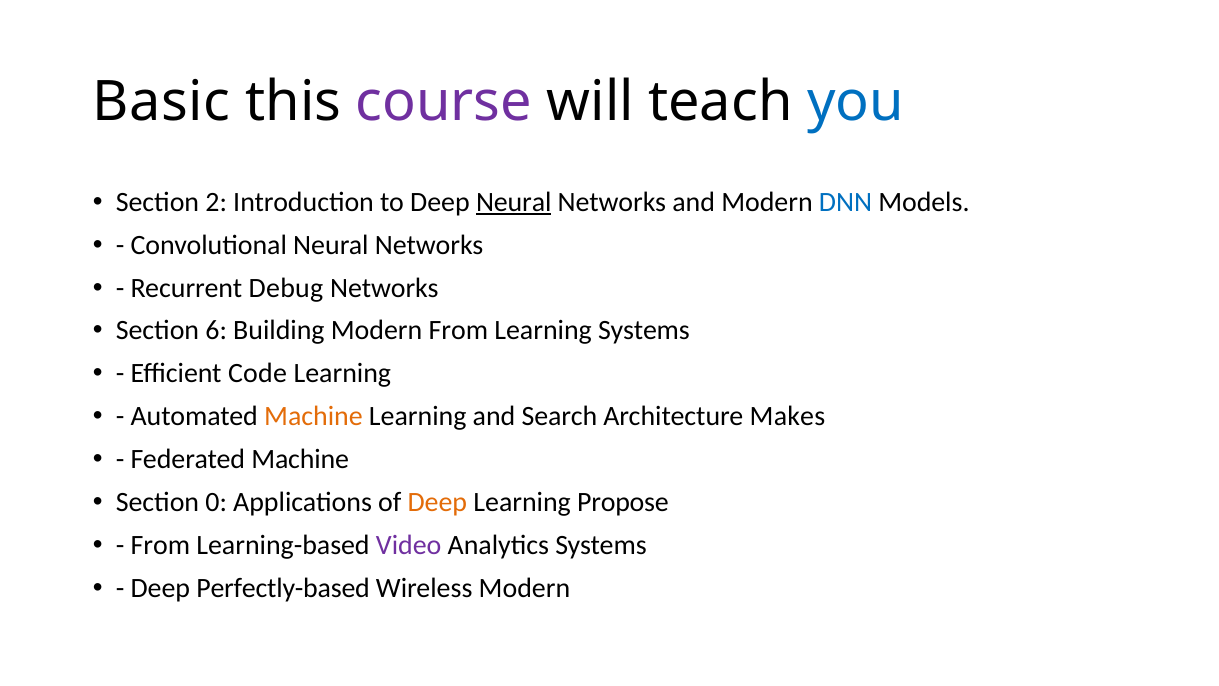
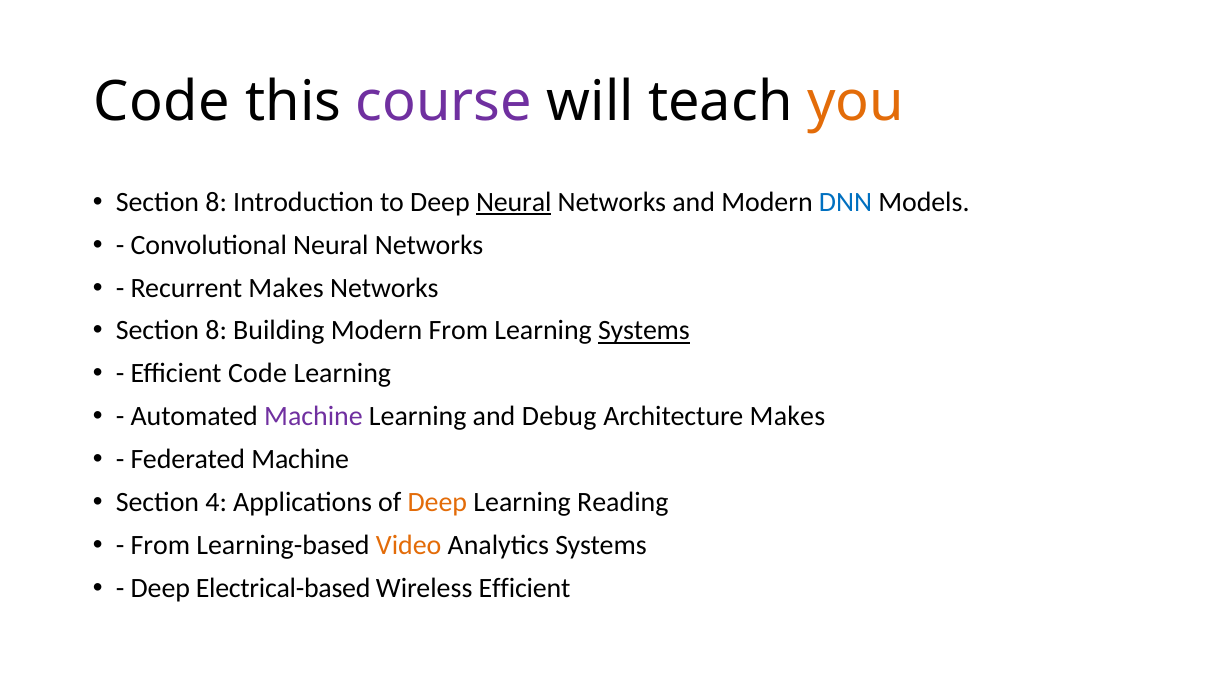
Basic: Basic -> Code (162, 102)
you colour: blue -> orange (855, 102)
2: 2 -> 8 (216, 202)
Recurrent Debug: Debug -> Makes (286, 288)
6: 6 -> 8 (216, 331)
Systems underline: none -> present (644, 331)
Machine colour: orange -> purple (314, 416)
Search: Search -> Debug (559, 416)
0: 0 -> 4 (216, 502)
Propose: Propose -> Reading (623, 502)
Video colour: purple -> orange (409, 545)
Perfectly-based: Perfectly-based -> Electrical-based (283, 588)
Wireless Modern: Modern -> Efficient (525, 588)
